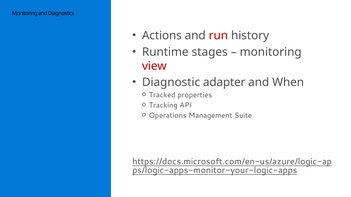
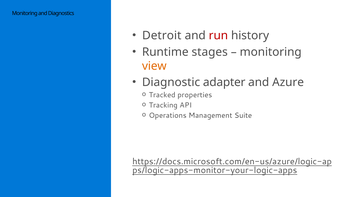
Actions: Actions -> Detroit (162, 36)
view colour: red -> orange (154, 66)
When: When -> Azure (288, 83)
